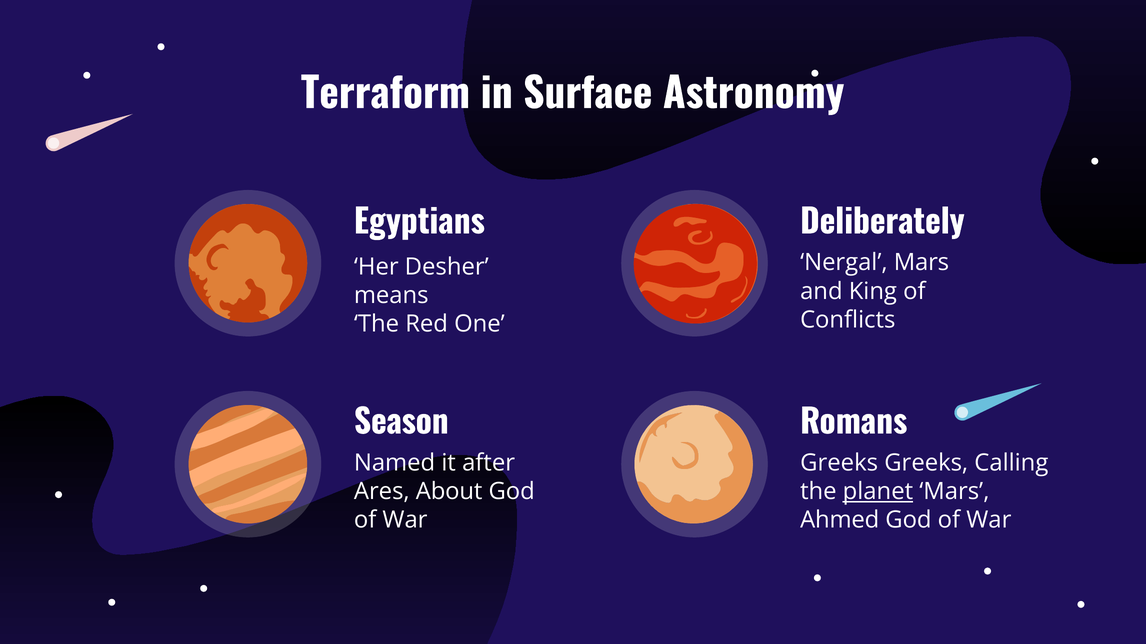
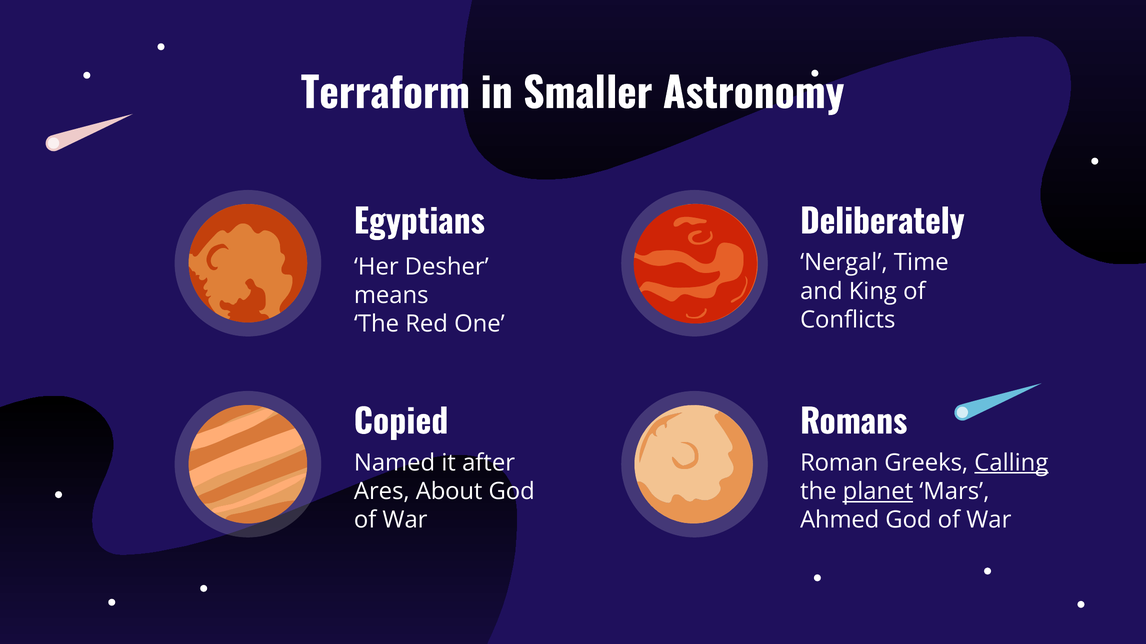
Surface: Surface -> Smaller (588, 95)
Nergal Mars: Mars -> Time (921, 263)
Season: Season -> Copied (401, 423)
Greeks: Greeks -> Roman (839, 463)
Calling underline: none -> present (1011, 463)
